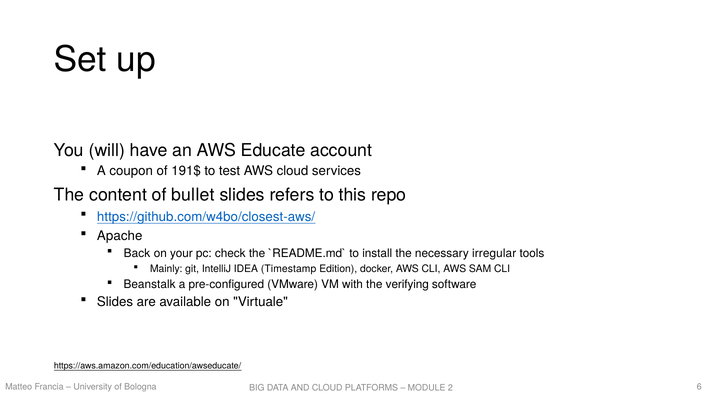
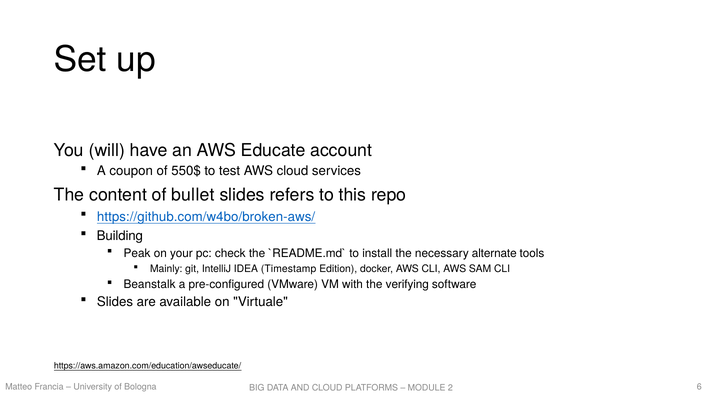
191$: 191$ -> 550$ (186, 171)
https://github.com/w4bo/closest-aws/: https://github.com/w4bo/closest-aws/ -> https://github.com/w4bo/broken-aws/ (206, 217)
Apache: Apache -> Building (120, 236)
Back: Back -> Peak (137, 253)
irregular: irregular -> alternate (494, 253)
